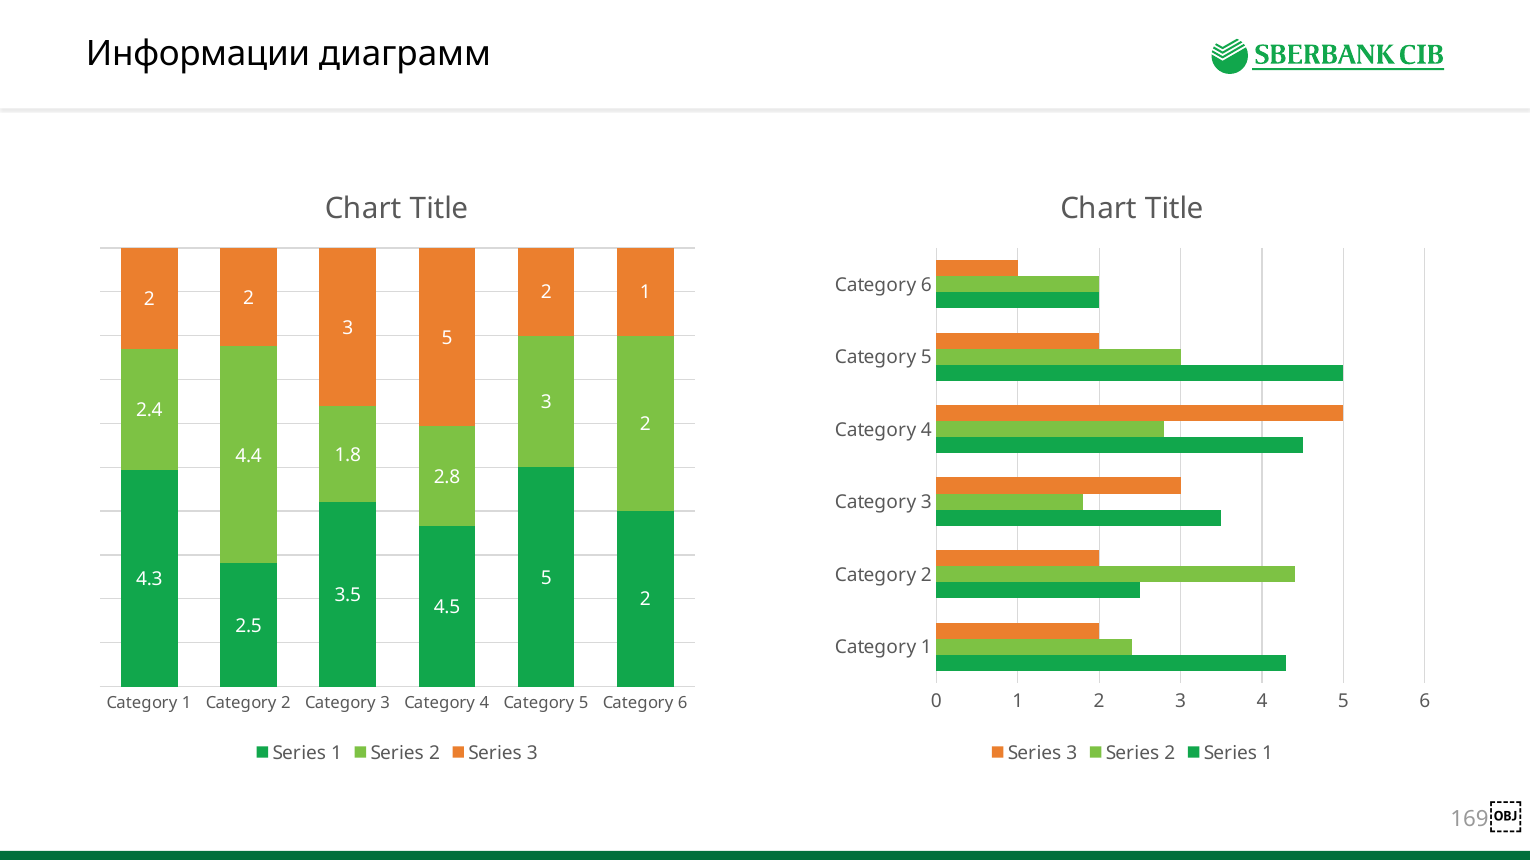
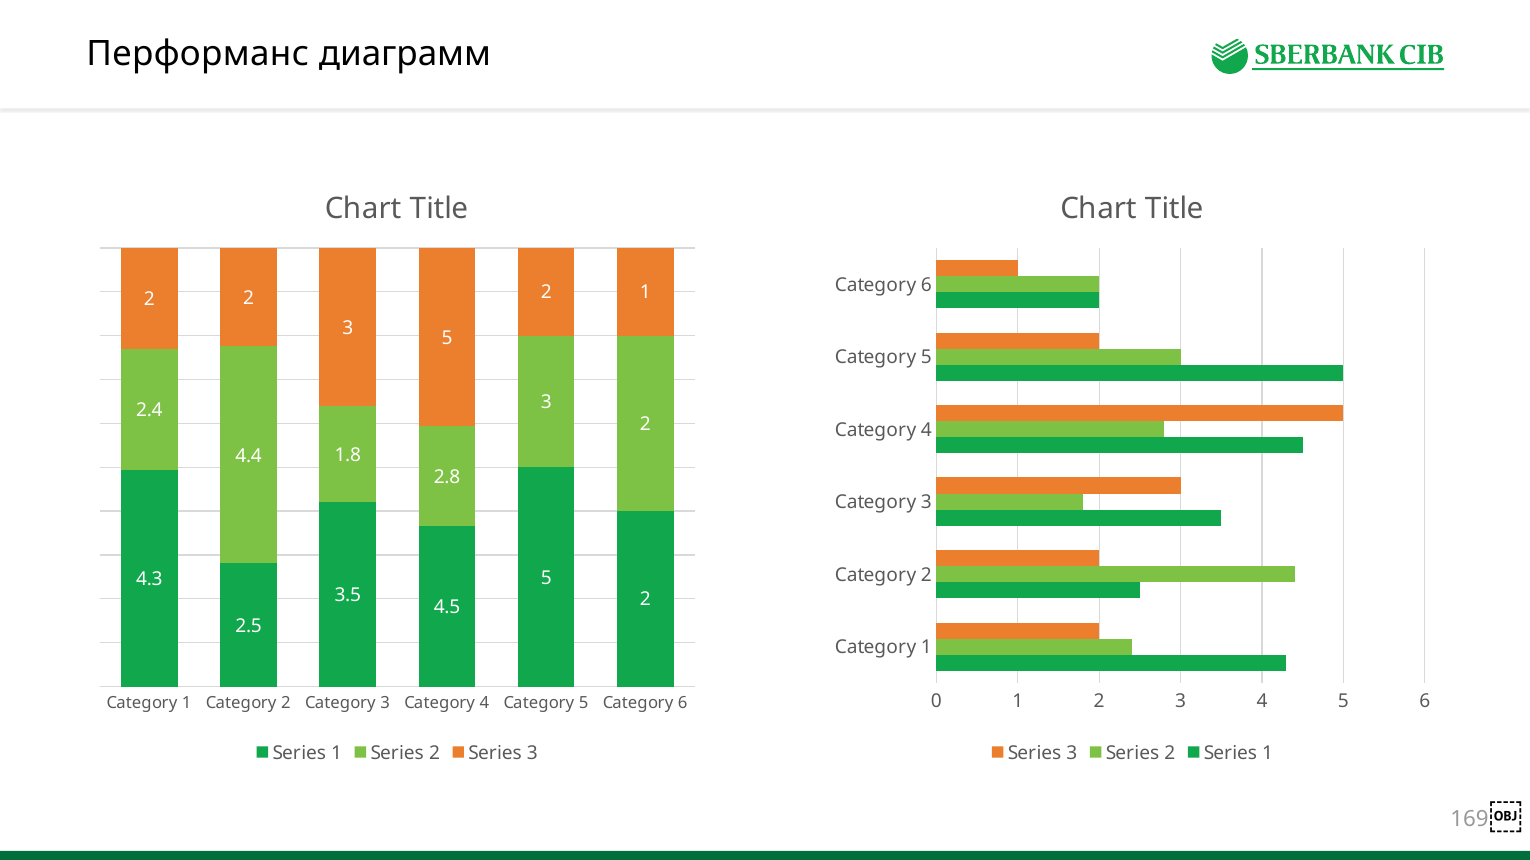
Информации: Информации -> Перформанс (198, 54)
